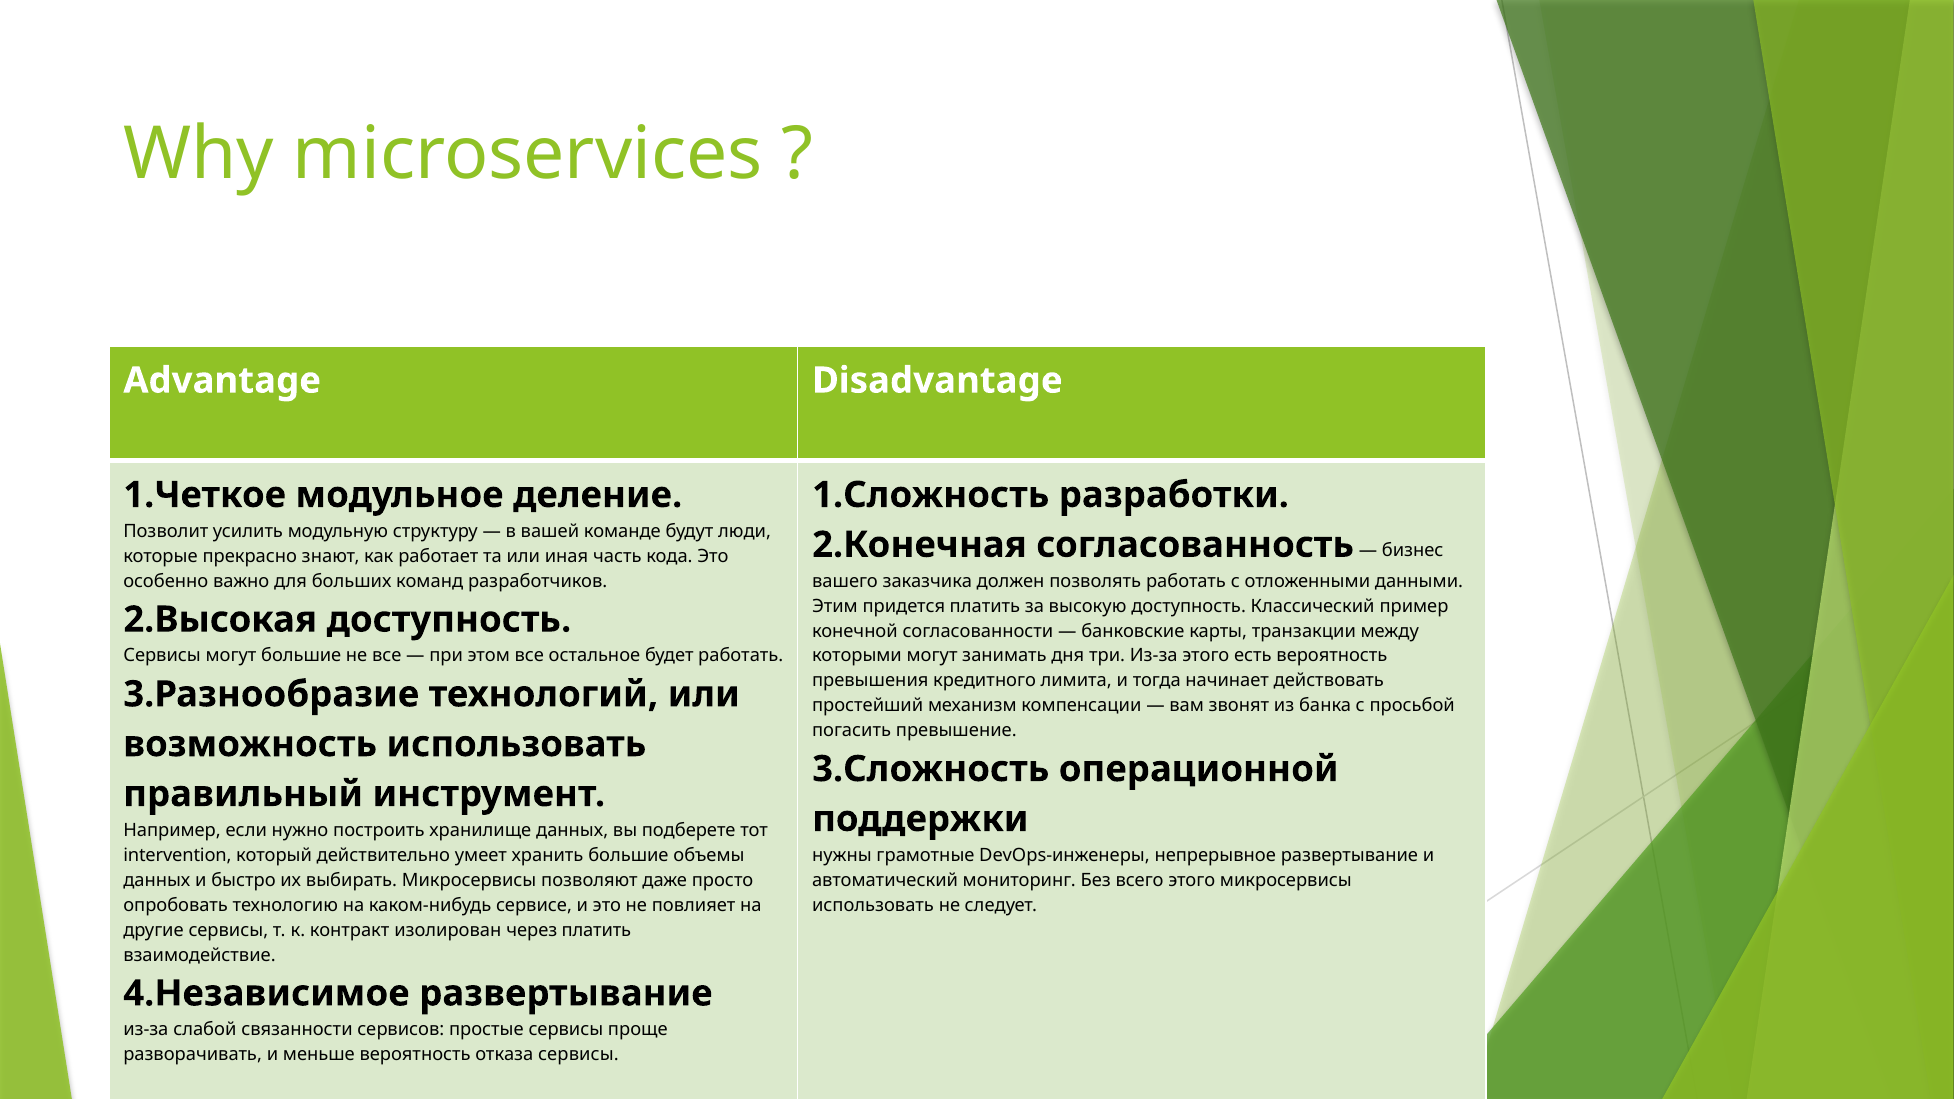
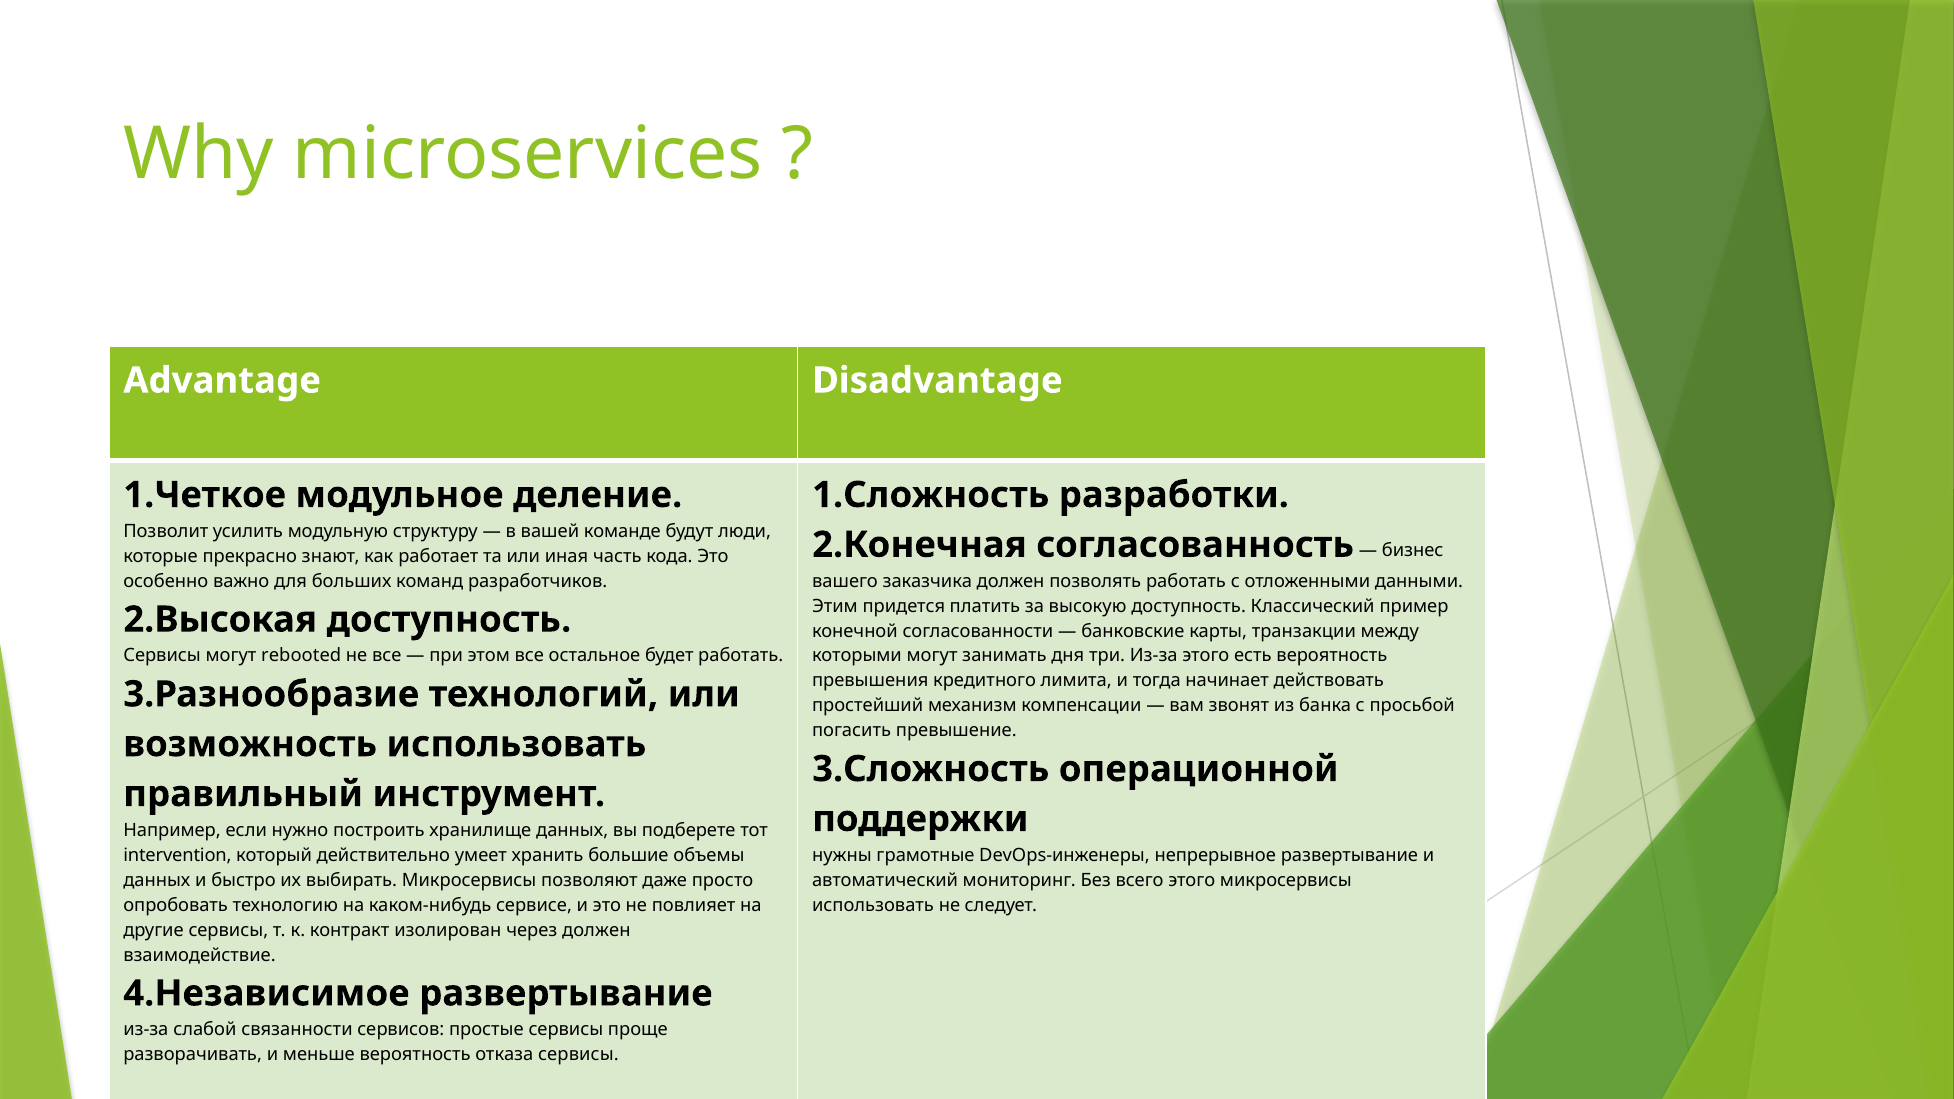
могут большие: большие -> rebooted (301, 656)
через платить: платить -> должен (596, 930)
